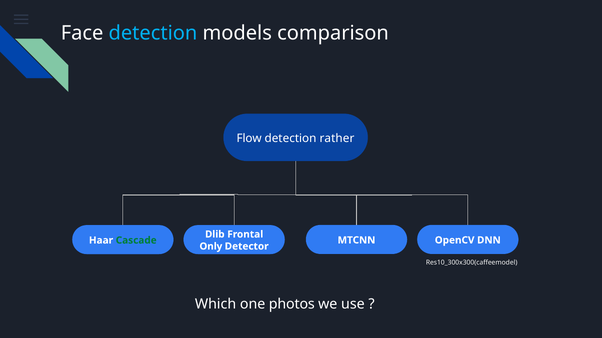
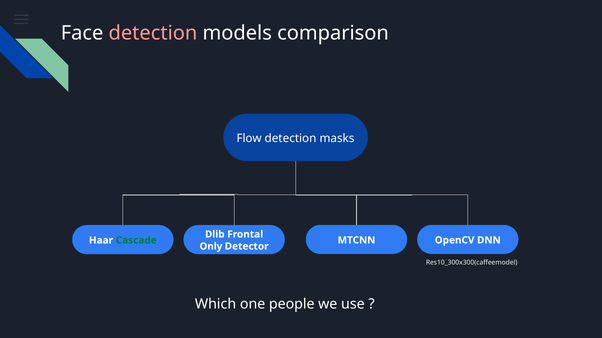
detection colour: light blue -> pink (153, 33)
rather: rather -> masks (337, 138)
photos: photos -> people (292, 305)
